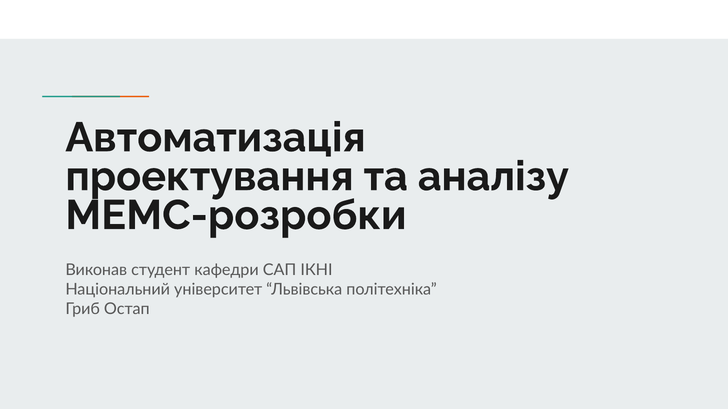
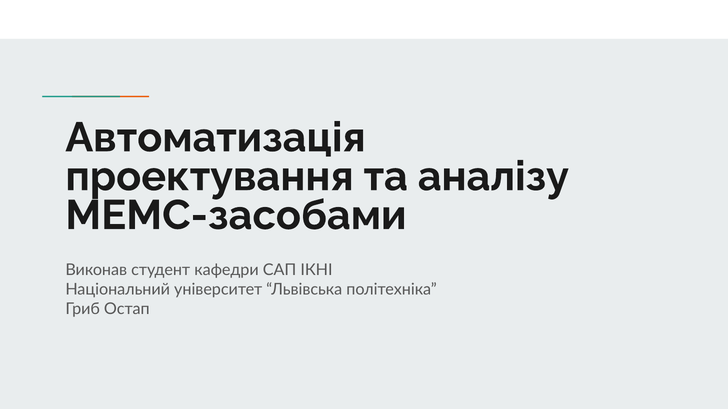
МЕМС-розробки: МЕМС-розробки -> МЕМС-засобами (236, 216)
